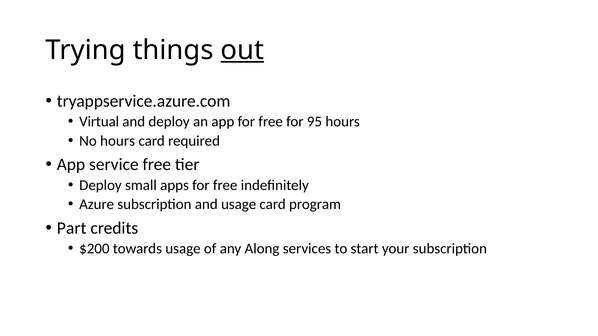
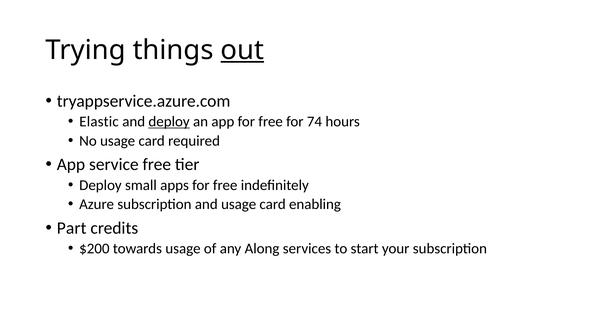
Virtual: Virtual -> Elastic (99, 122)
deploy underline: none -> present (169, 122)
95: 95 -> 74 (314, 122)
No hours: hours -> usage (118, 141)
program: program -> enabling (315, 205)
